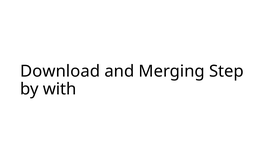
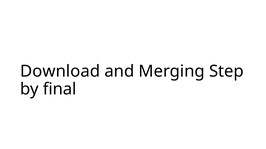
with: with -> final (60, 89)
